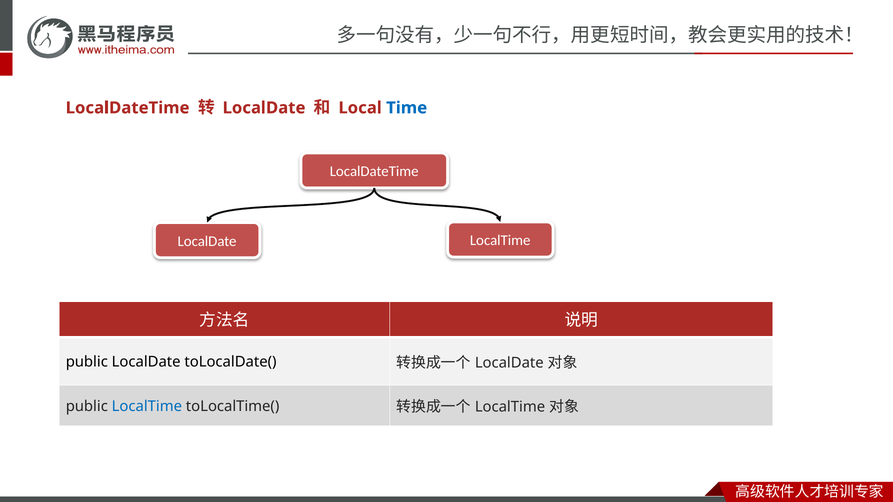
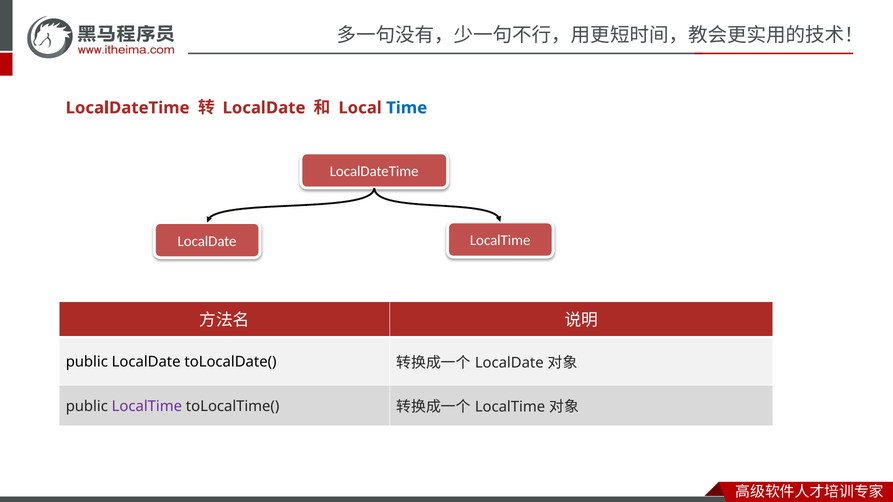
LocalTime colour: blue -> purple (147, 407)
